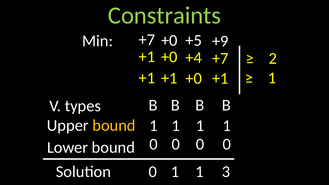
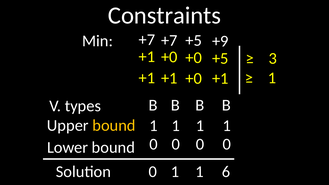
Constraints colour: light green -> white (164, 16)
+0: +0 -> +7 (169, 41)
+4: +4 -> +0 (194, 58)
+7: +7 -> +5 (220, 58)
2: 2 -> 3 (273, 58)
3: 3 -> 6 (226, 172)
